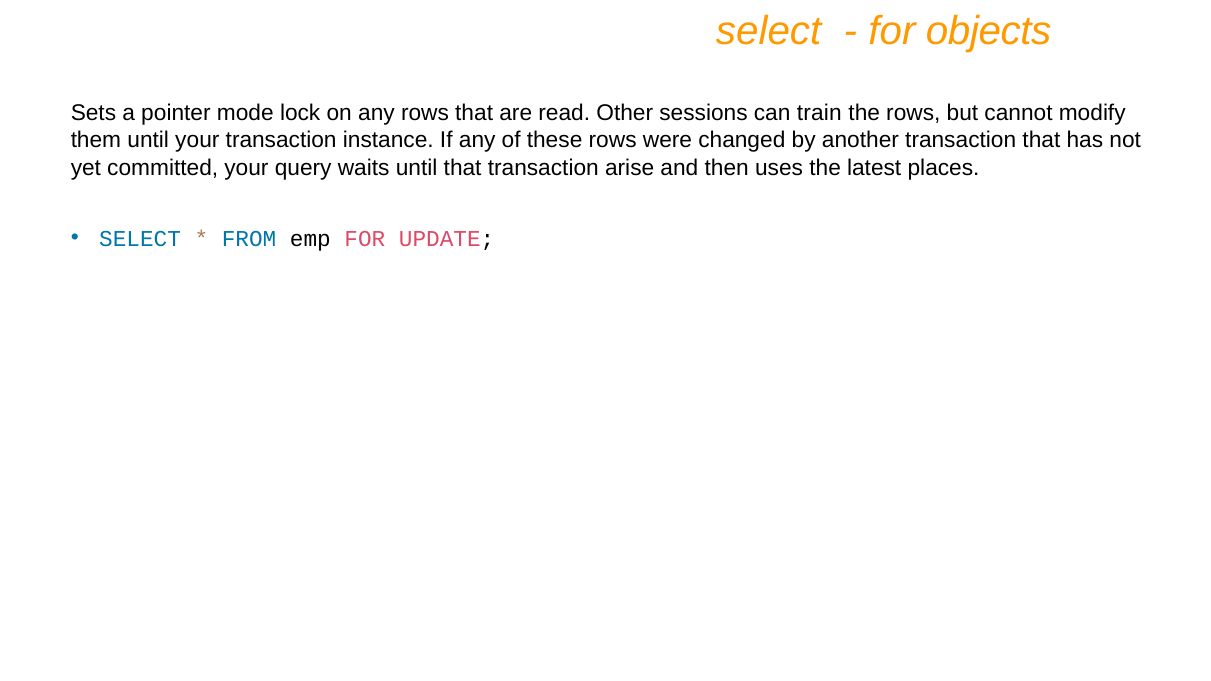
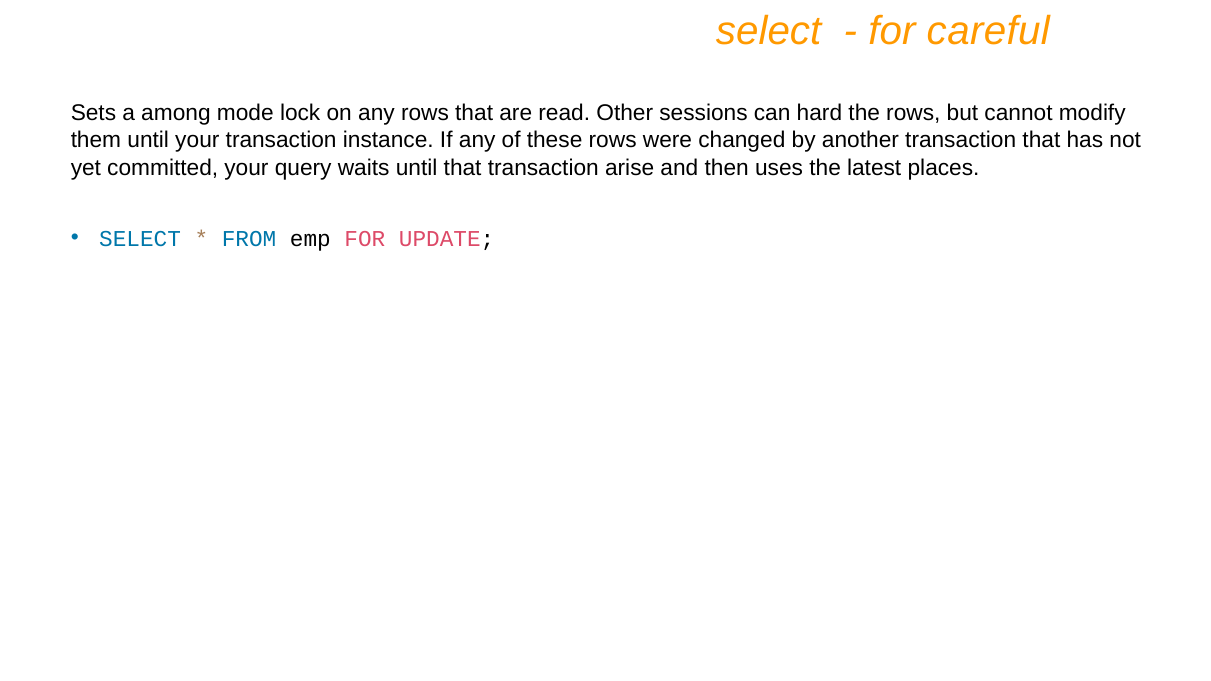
objects: objects -> careful (988, 32)
pointer: pointer -> among (176, 113)
train: train -> hard (819, 113)
